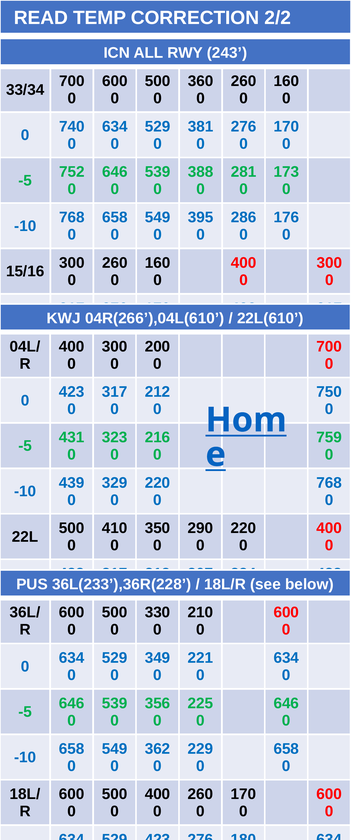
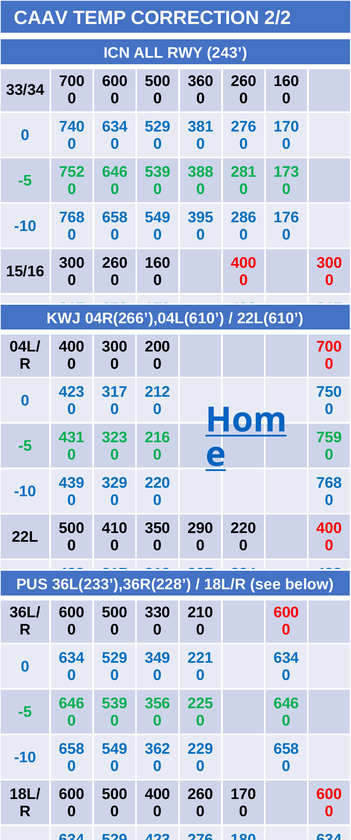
READ: READ -> CAAV (41, 18)
